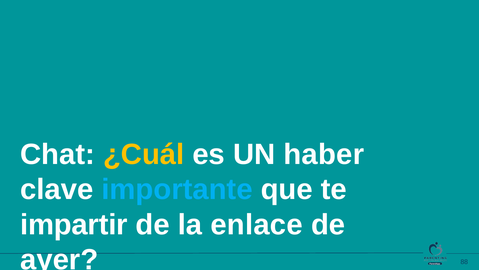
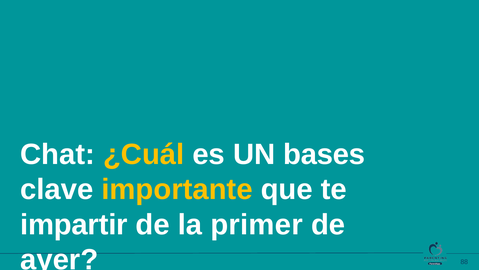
haber: haber -> bases (324, 154)
importante colour: light blue -> yellow (177, 189)
enlace: enlace -> primer (257, 224)
